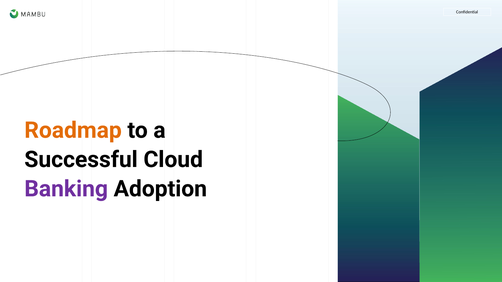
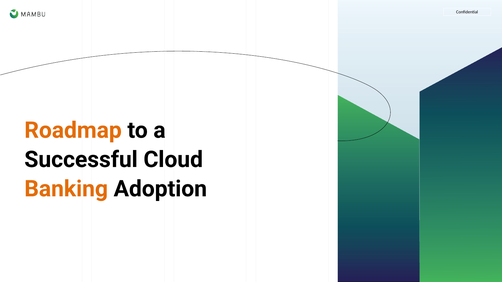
Banking colour: purple -> orange (66, 189)
